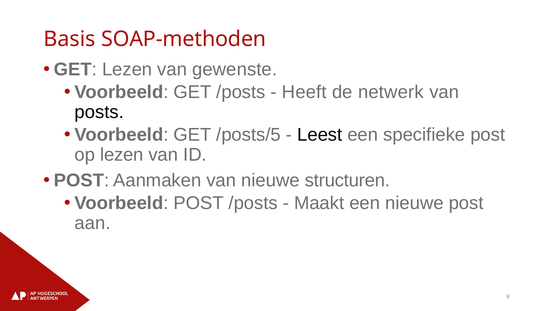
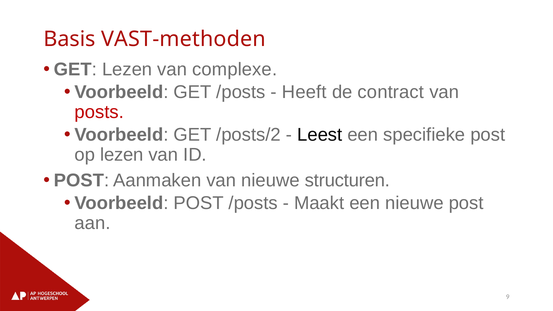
SOAP-methoden: SOAP-methoden -> VAST-methoden (184, 39)
gewenste: gewenste -> complexe (235, 69)
netwerk: netwerk -> contract (391, 92)
posts colour: black -> red (99, 112)
/posts/5: /posts/5 -> /posts/2 (249, 135)
